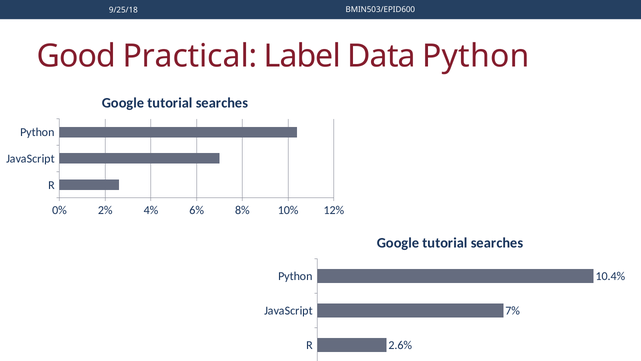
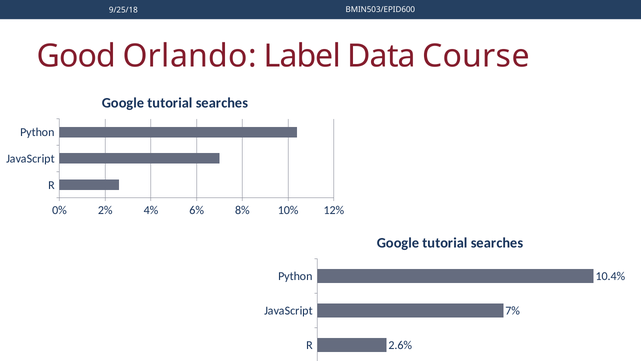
Practical: Practical -> Orlando (190, 56)
Data Python: Python -> Course (476, 56)
